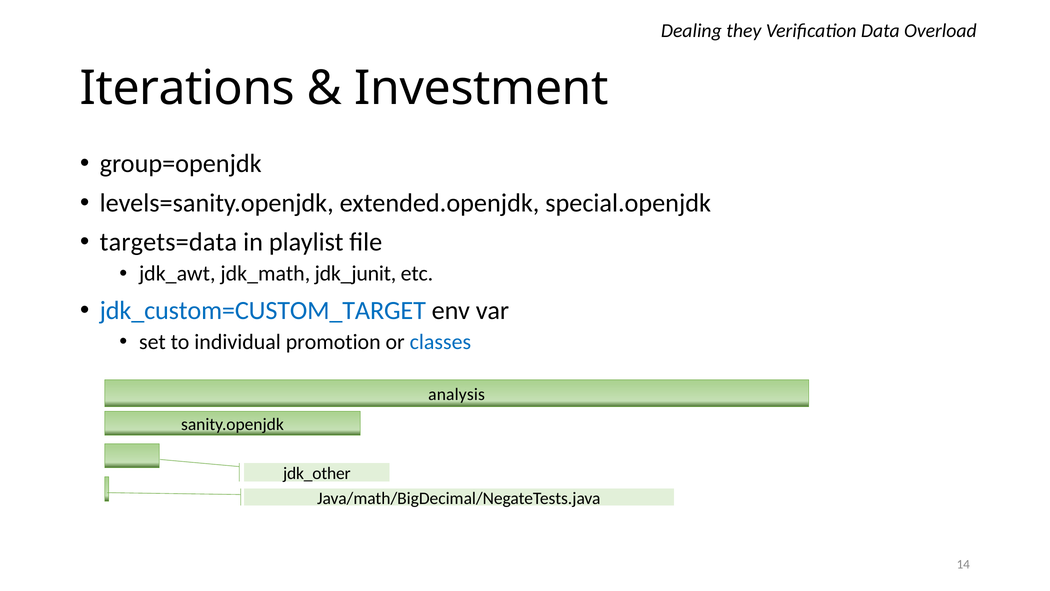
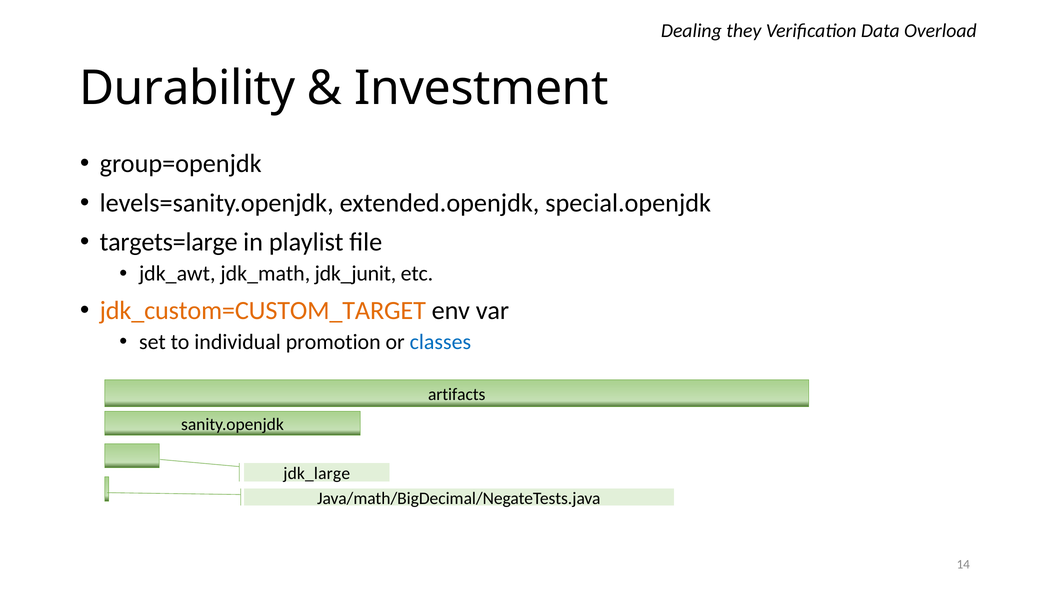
Iterations: Iterations -> Durability (187, 88)
targets=data: targets=data -> targets=large (169, 242)
jdk_custom=CUSTOM_TARGET colour: blue -> orange (263, 310)
analysis: analysis -> artifacts (457, 394)
jdk_other: jdk_other -> jdk_large (317, 473)
